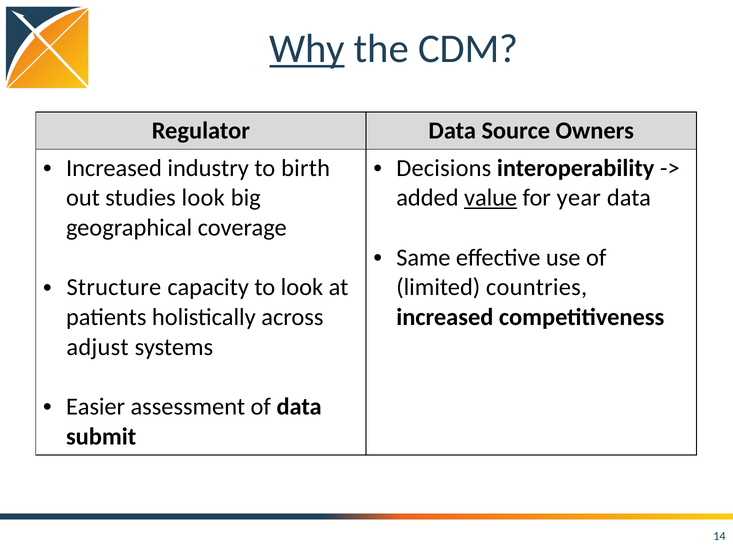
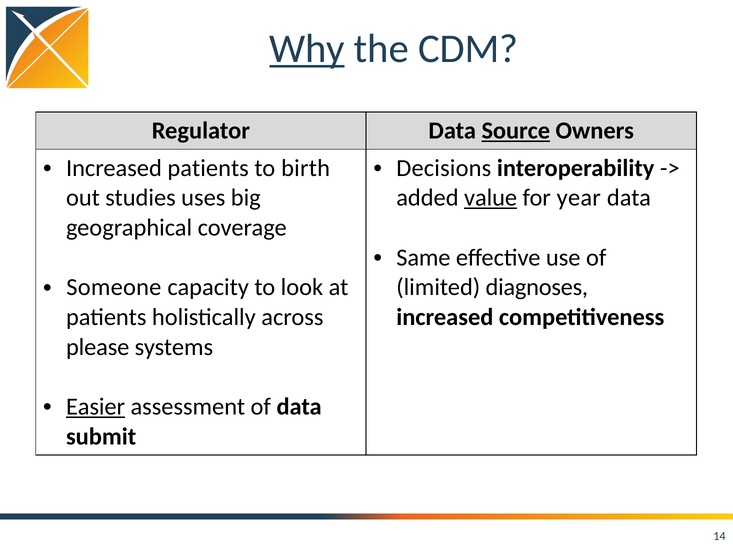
Source underline: none -> present (516, 131)
Increased industry: industry -> patients (208, 168)
studies look: look -> uses (203, 198)
Structure: Structure -> Someone (114, 287)
countries: countries -> diagnoses (537, 287)
adjust: adjust -> please (98, 347)
Easier underline: none -> present (96, 406)
